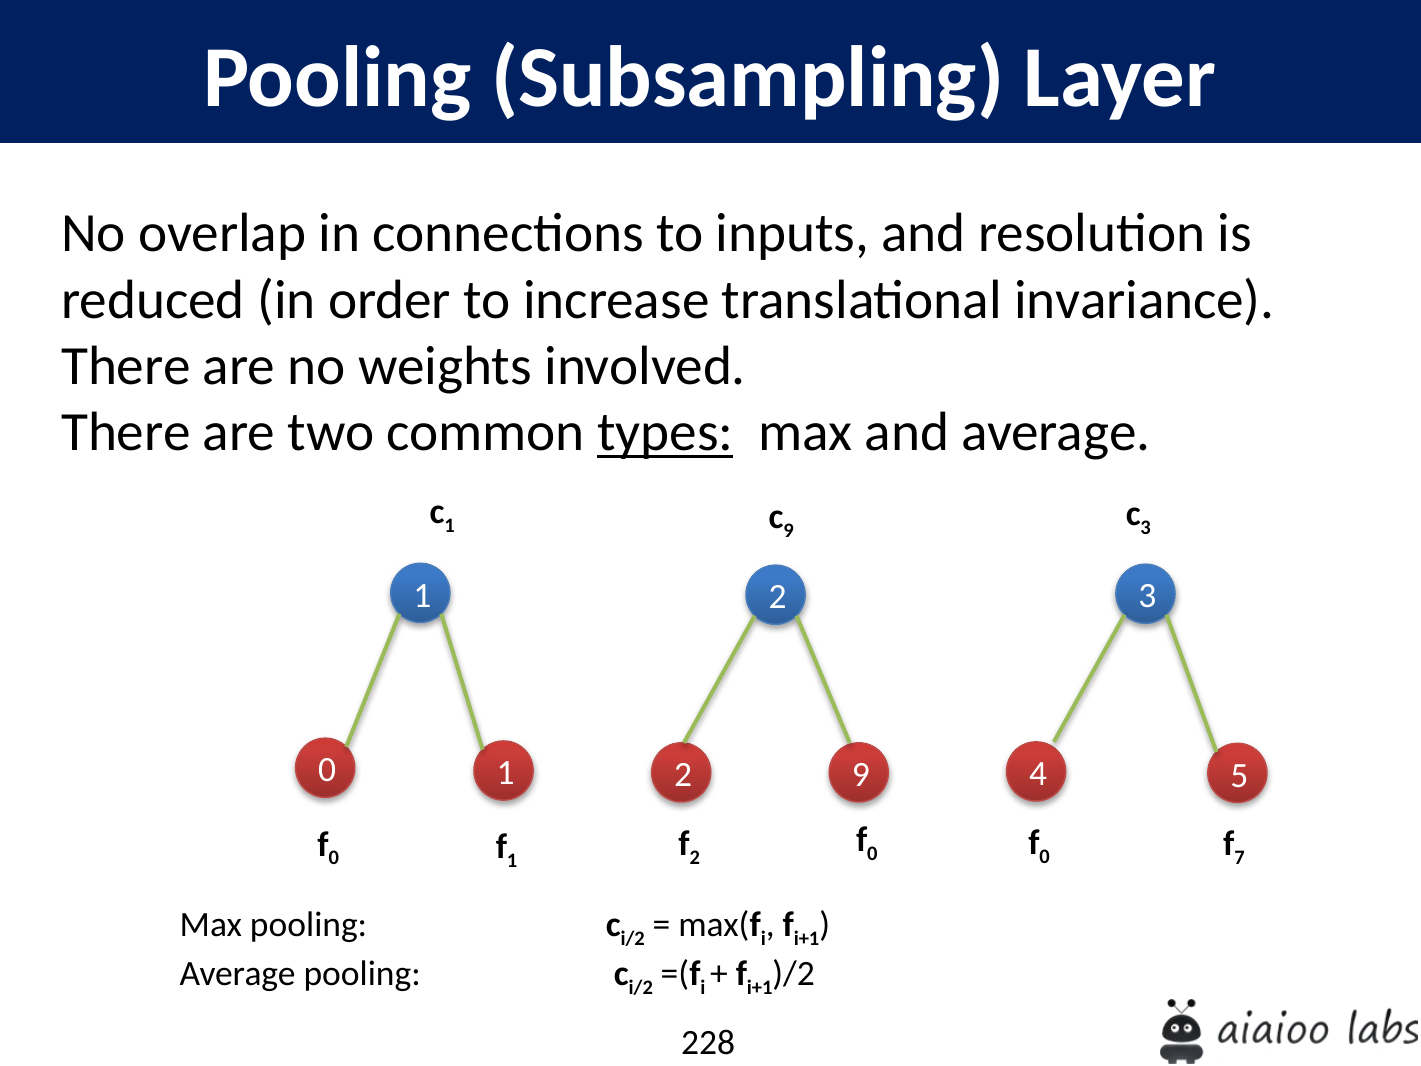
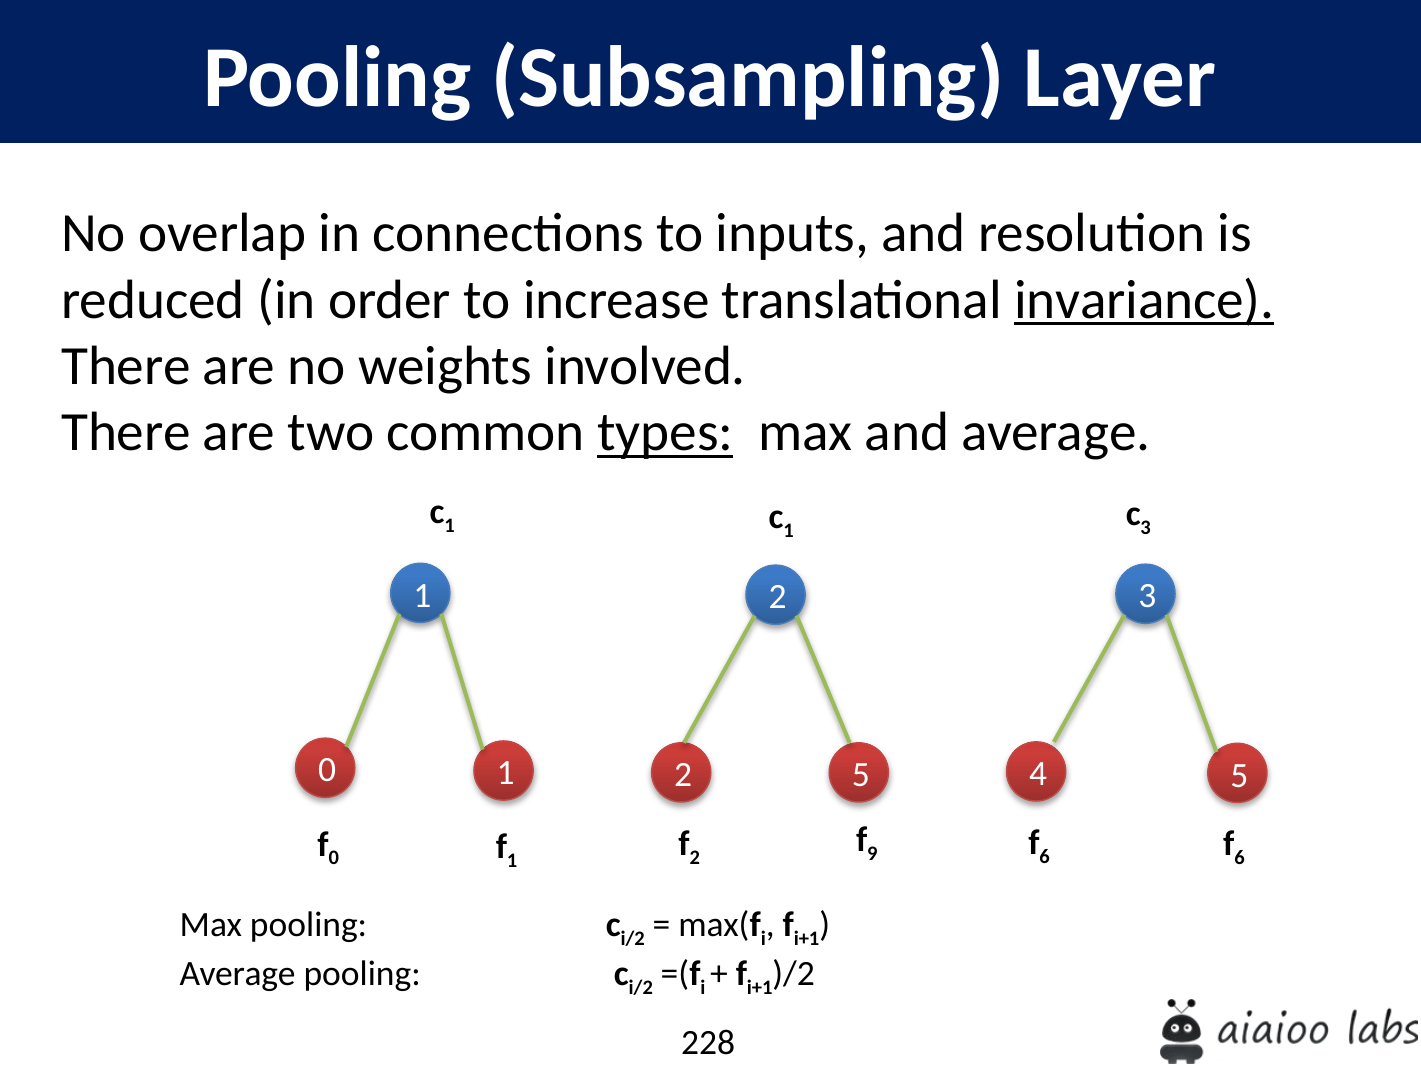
invariance underline: none -> present (1144, 300)
9: 9 -> 1 (789, 530)
2 9: 9 -> 5 (861, 775)
0: 0 -> 6 (1045, 857)
7: 7 -> 6 (1239, 857)
0: 0 -> 9 (872, 854)
